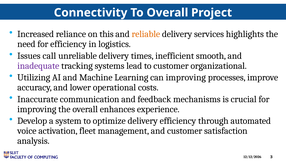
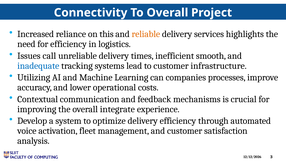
inadequate colour: purple -> blue (38, 66)
organizational: organizational -> infrastructure (219, 66)
can improving: improving -> companies (186, 77)
Inaccurate: Inaccurate -> Contextual (38, 99)
enhances: enhances -> integrate (117, 109)
